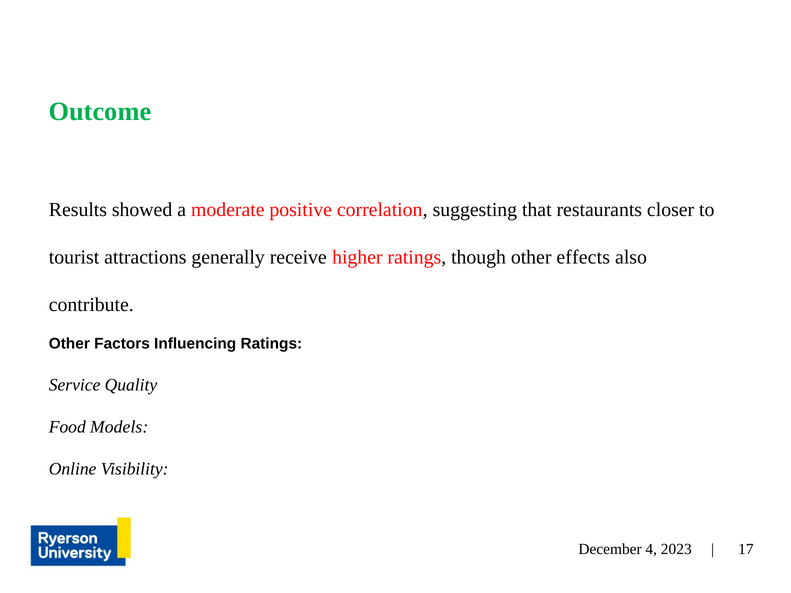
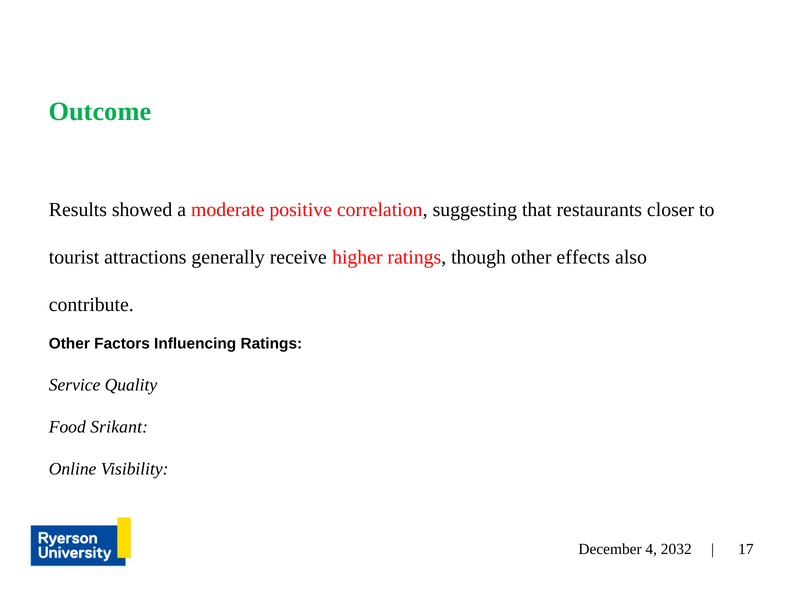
Models: Models -> Srikant (119, 427)
2023: 2023 -> 2032 (676, 549)
